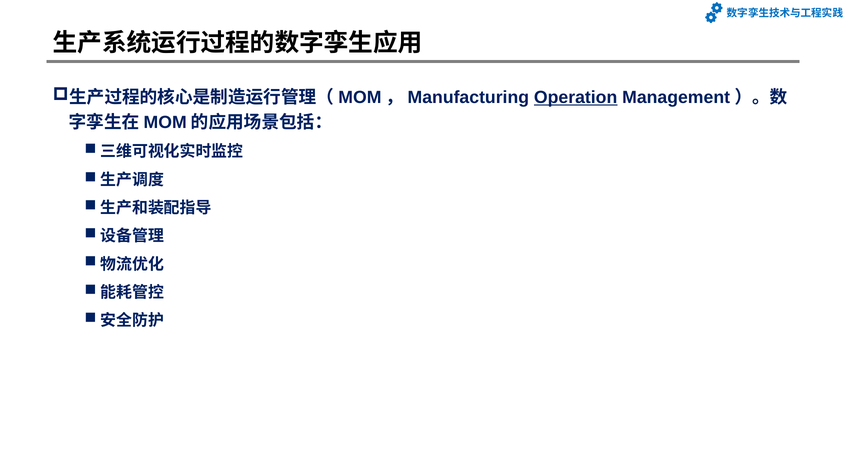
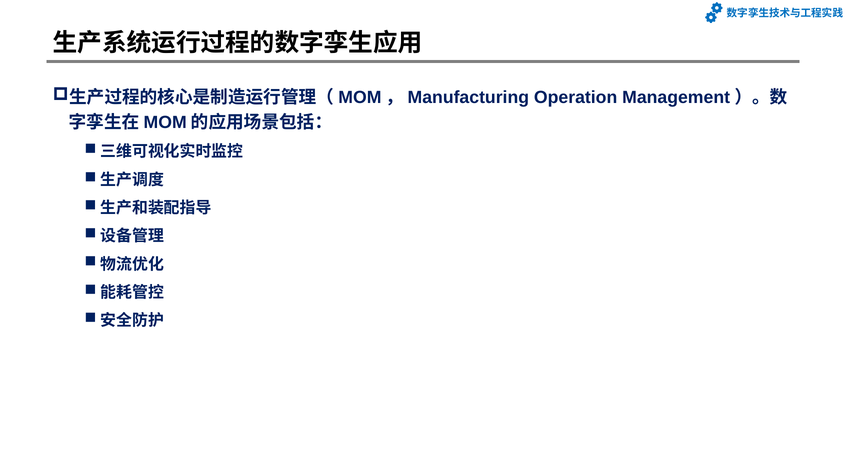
Operation underline: present -> none (576, 97)
